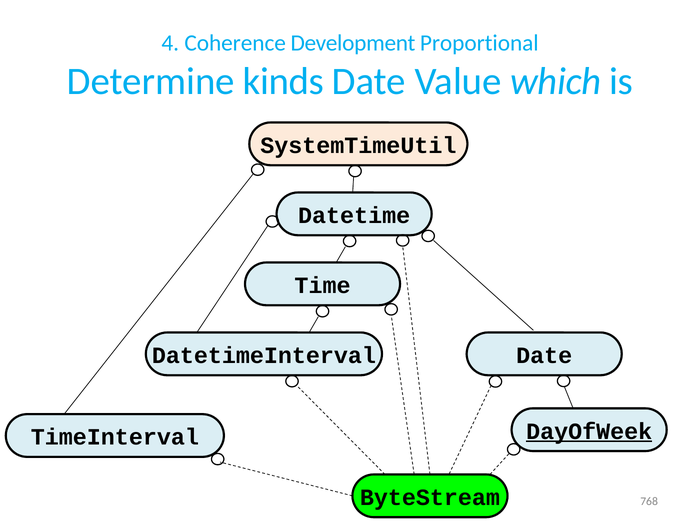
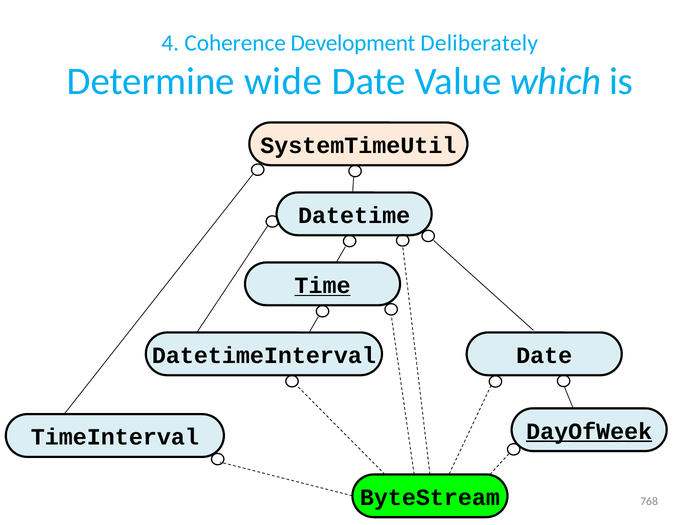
Proportional: Proportional -> Deliberately (479, 43)
kinds: kinds -> wide (283, 81)
Time underline: none -> present (323, 285)
